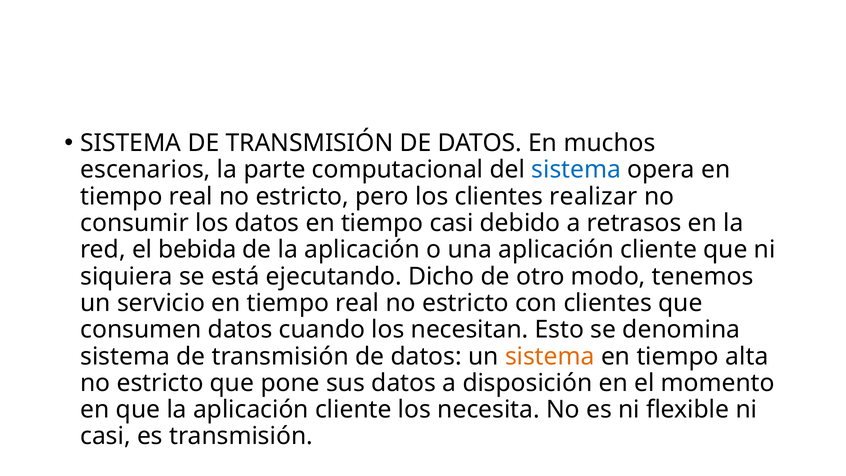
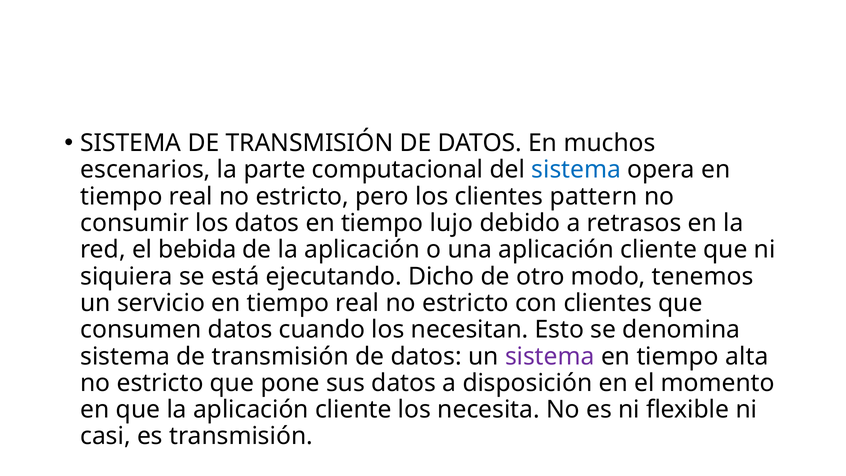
realizar: realizar -> pattern (593, 196)
tiempo casi: casi -> lujo (452, 223)
sistema colour: orange -> purple (550, 356)
